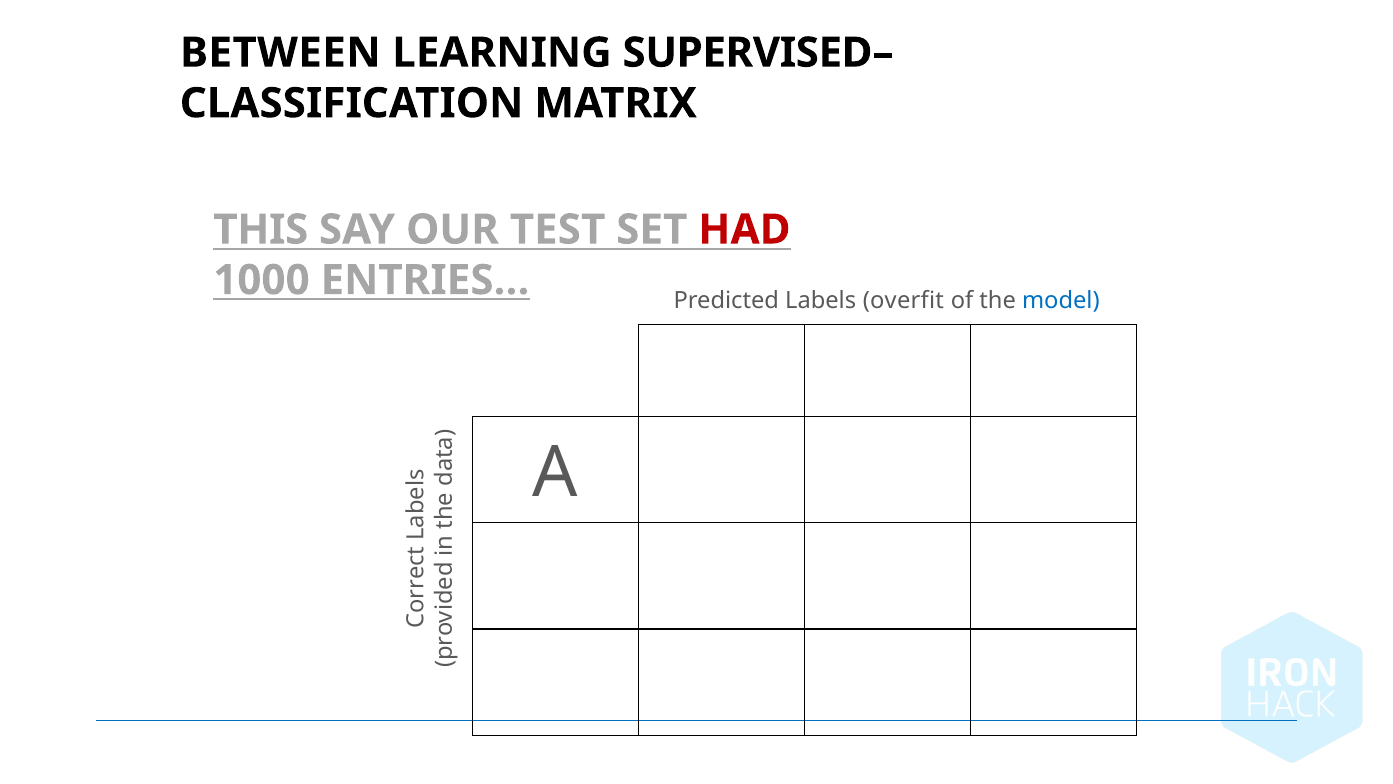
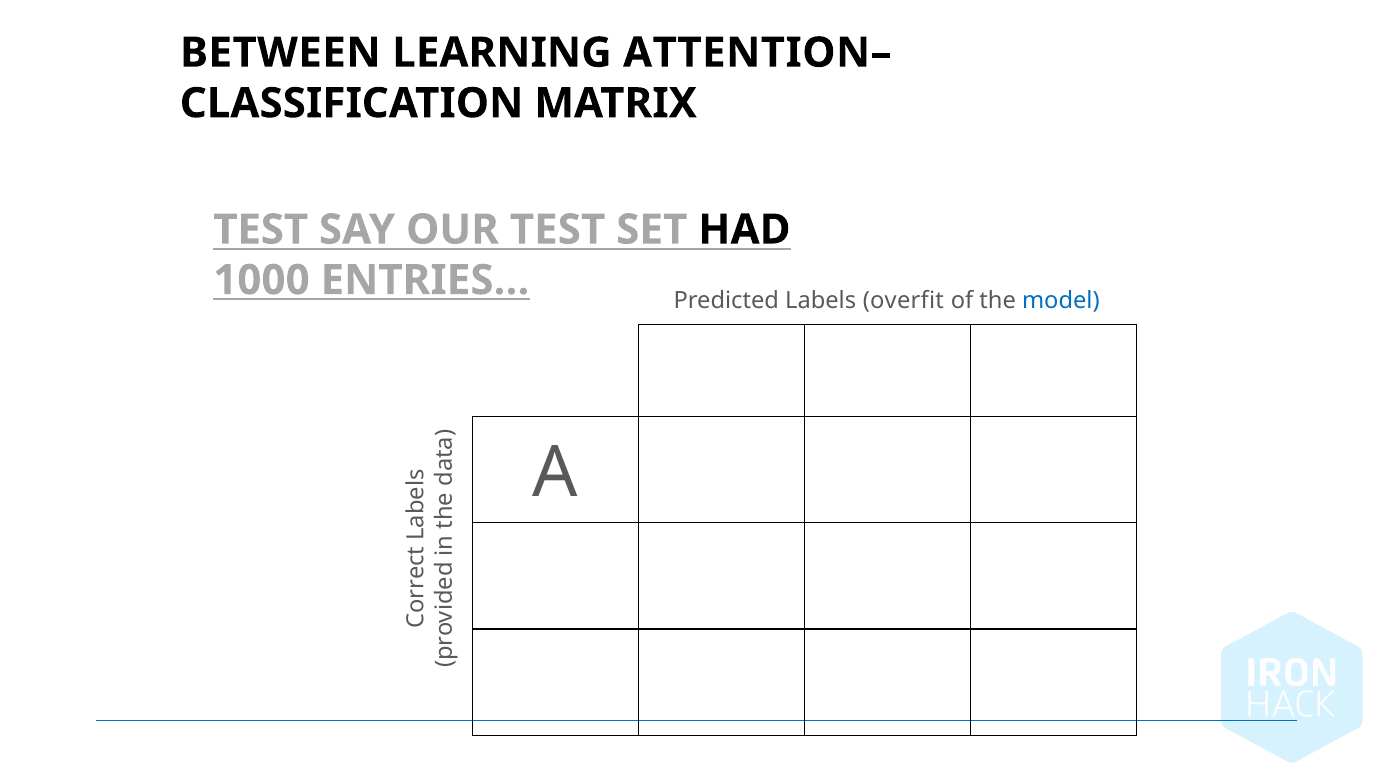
SUPERVISED–: SUPERVISED– -> ATTENTION– (757, 53)
THIS: THIS -> TEST (261, 230)
HAD colour: red -> black (744, 230)
